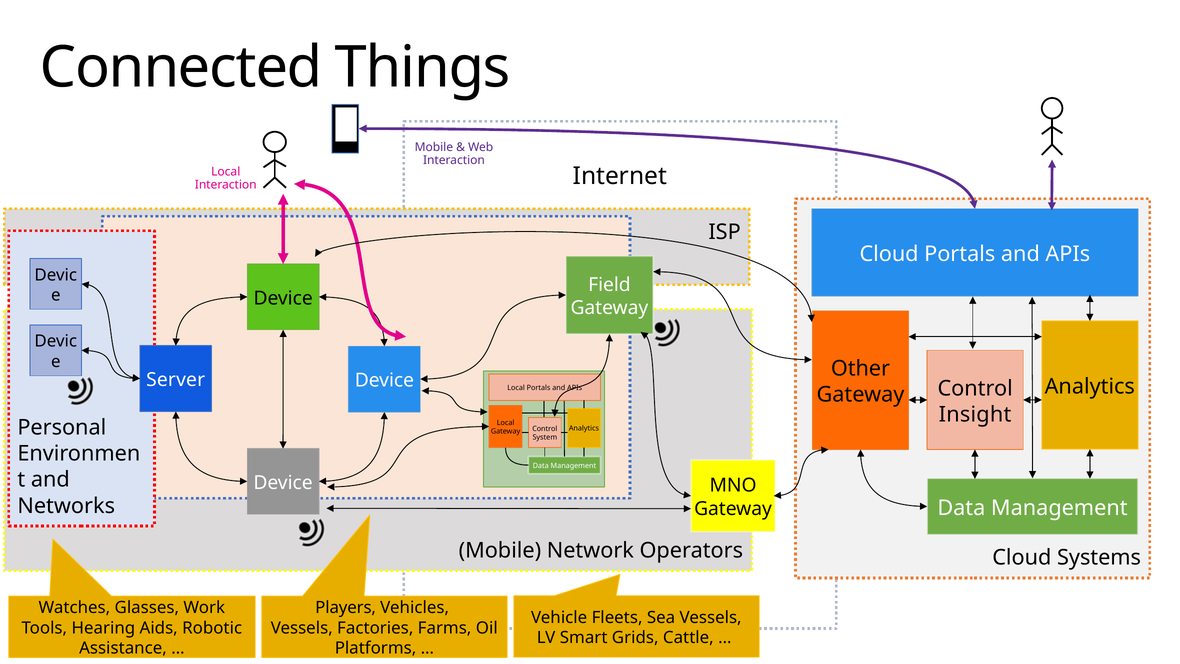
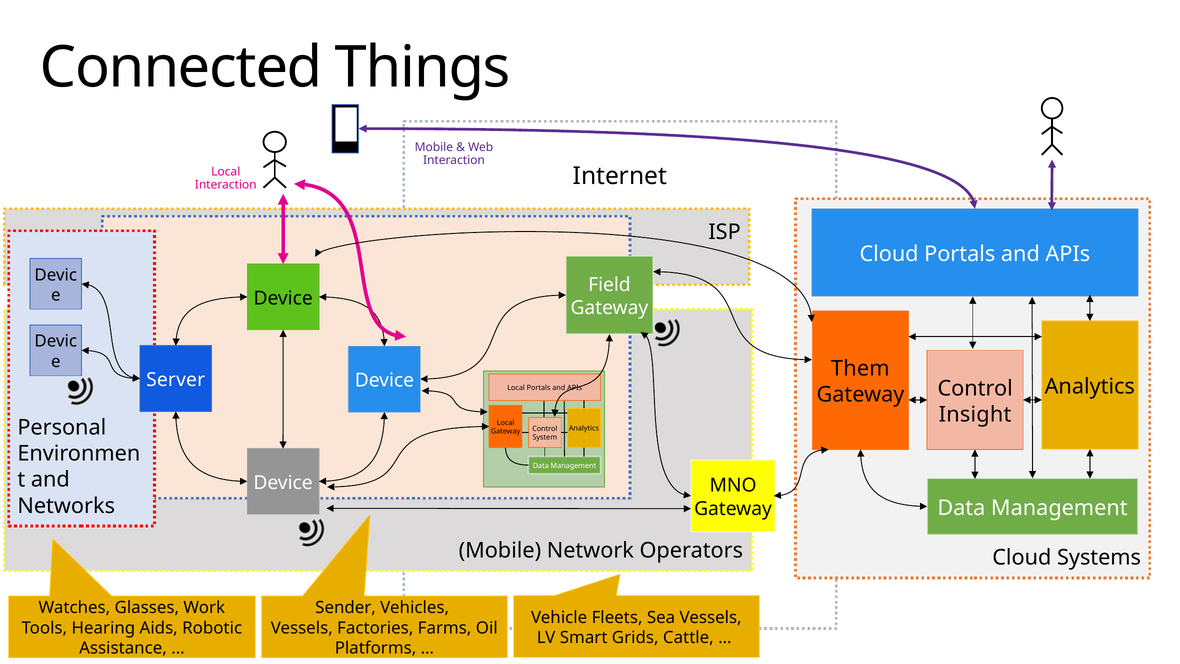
Other: Other -> Them (860, 369)
Players: Players -> Sender (346, 607)
